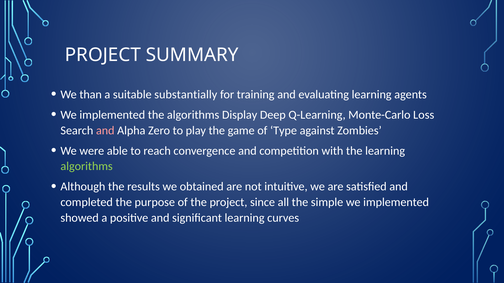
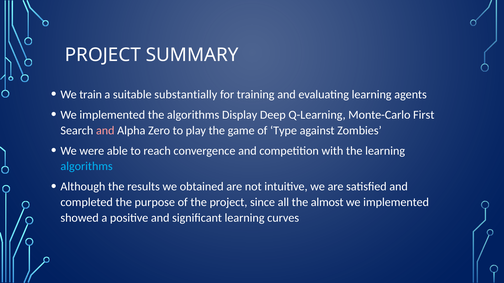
than: than -> train (91, 95)
Loss: Loss -> First (424, 115)
algorithms colour: light green -> light blue (87, 167)
simple: simple -> almost (327, 203)
